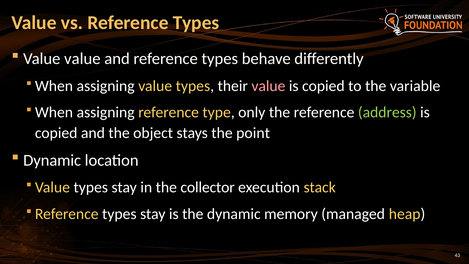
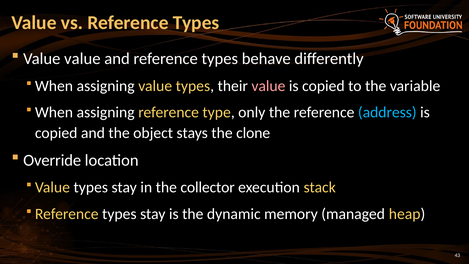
address colour: light green -> light blue (387, 112)
point: point -> clone (253, 133)
Dynamic: Dynamic -> Override (52, 160)
